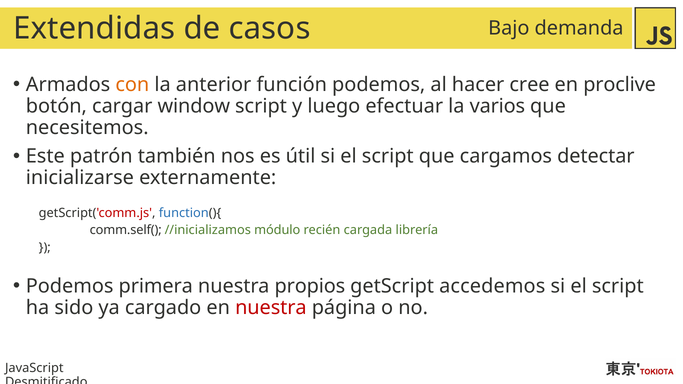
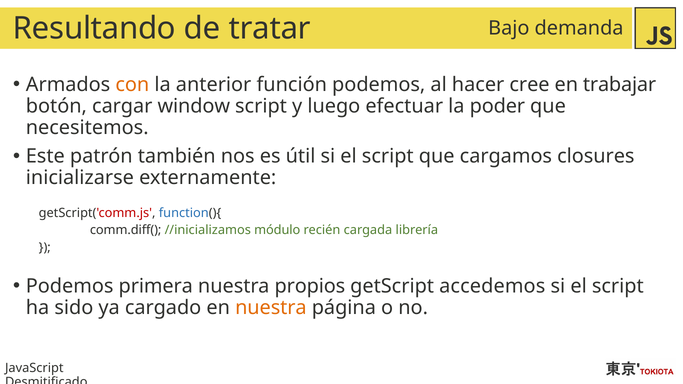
Extendidas: Extendidas -> Resultando (94, 28)
casos: casos -> tratar (270, 28)
proclive: proclive -> trabajar (620, 85)
varios: varios -> poder (497, 106)
detectar: detectar -> closures (596, 156)
comm.self(: comm.self( -> comm.diff( (126, 230)
nuestra colour: red -> orange (271, 308)
